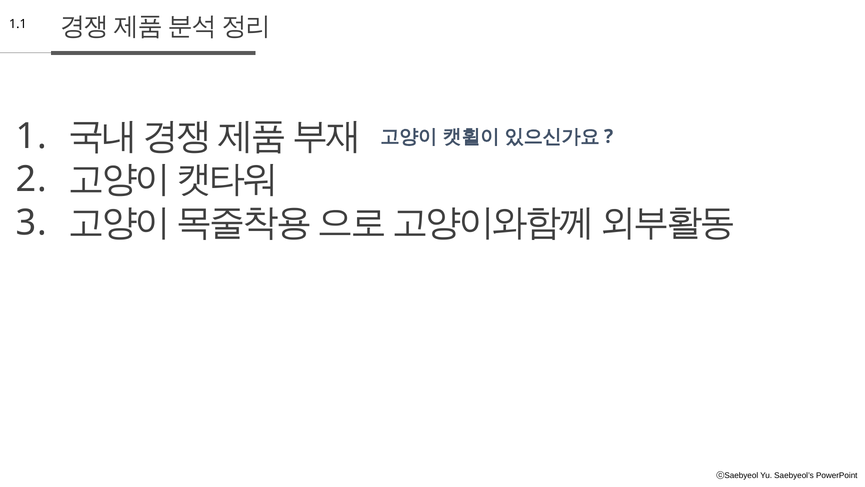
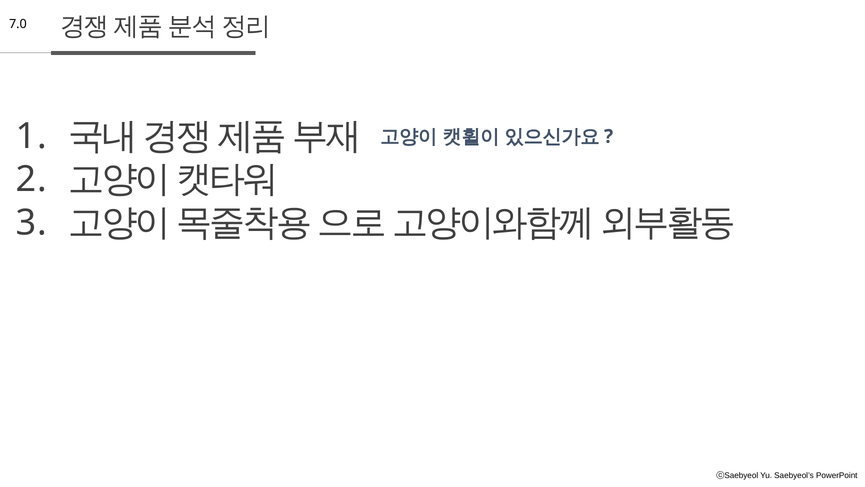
1.1: 1.1 -> 7.0 (18, 24)
